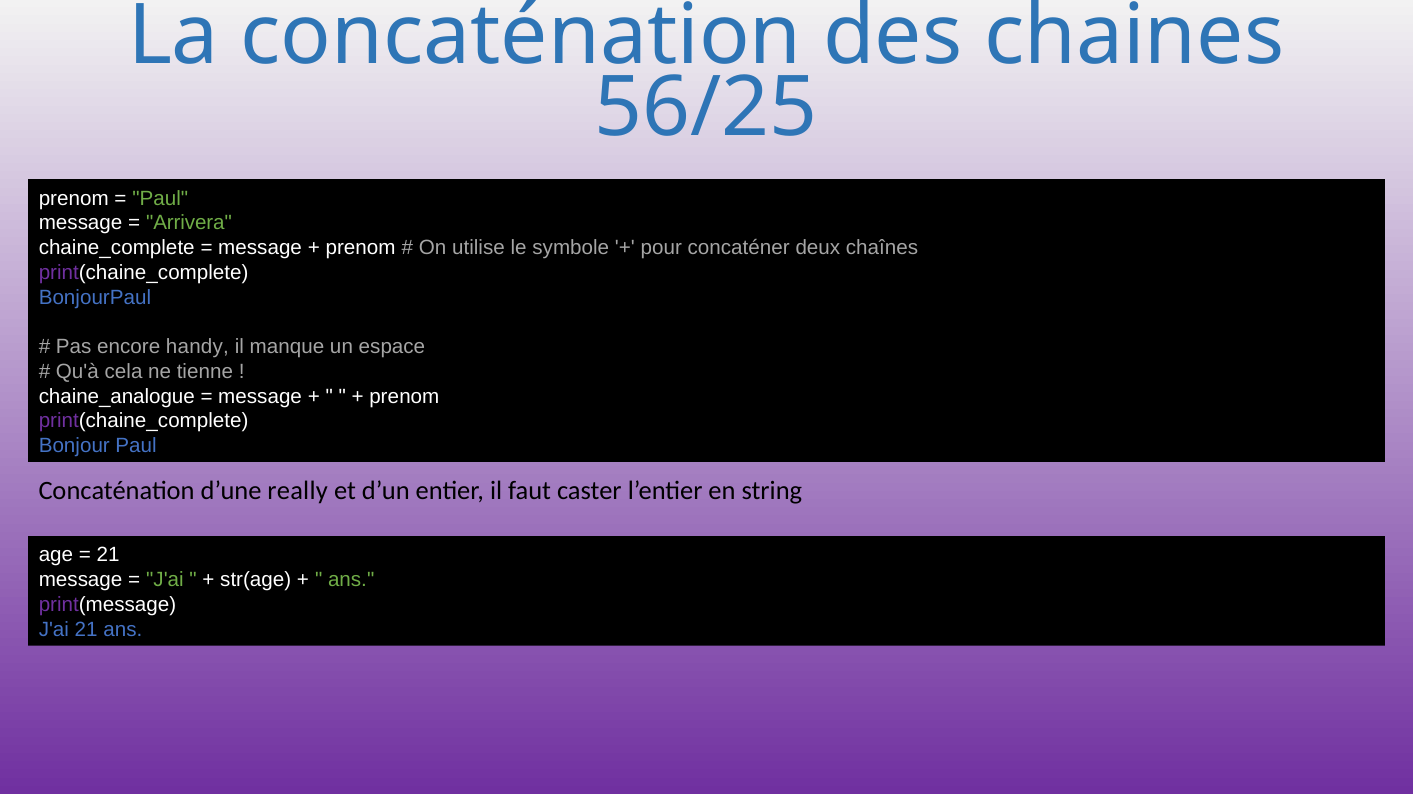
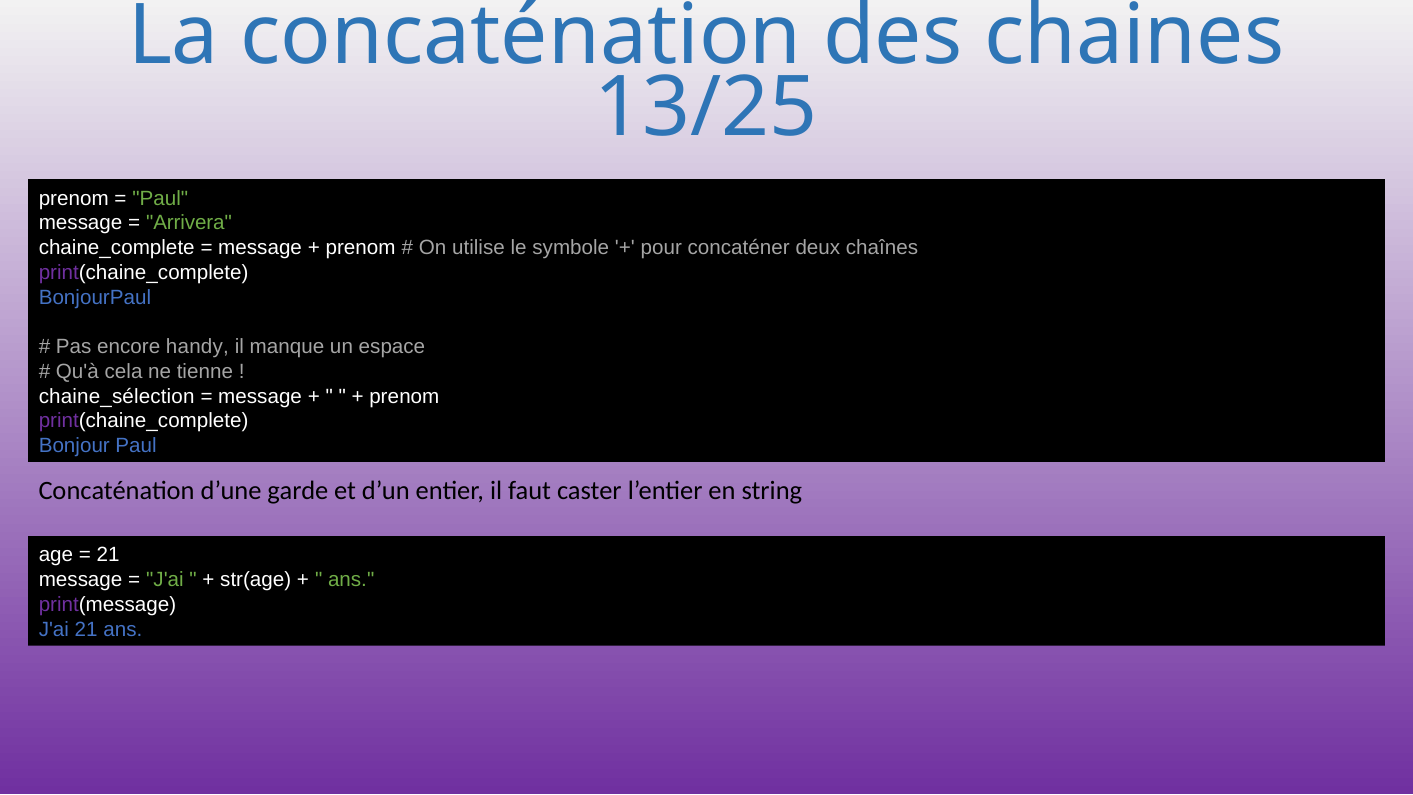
56/25: 56/25 -> 13/25 (706, 108)
chaine_analogue: chaine_analogue -> chaine_sélection (117, 396)
really: really -> garde (298, 490)
